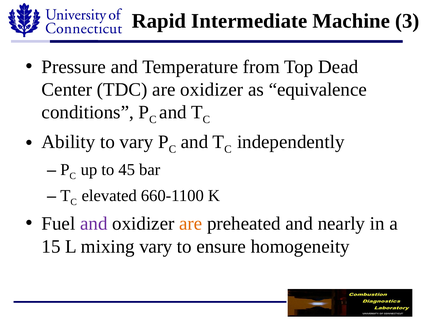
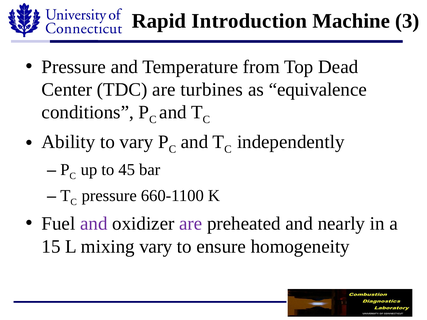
Intermediate: Intermediate -> Introduction (249, 21)
are oxidizer: oxidizer -> turbines (212, 90)
elevated: elevated -> pressure (109, 196)
are colour: orange -> purple (191, 224)
